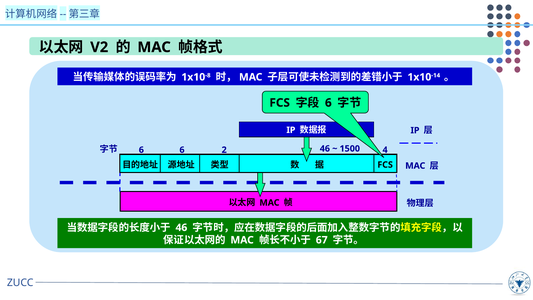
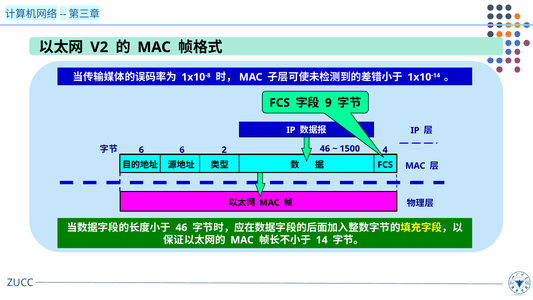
6: 6 -> 9 (328, 103)
67: 67 -> 14 (322, 240)
